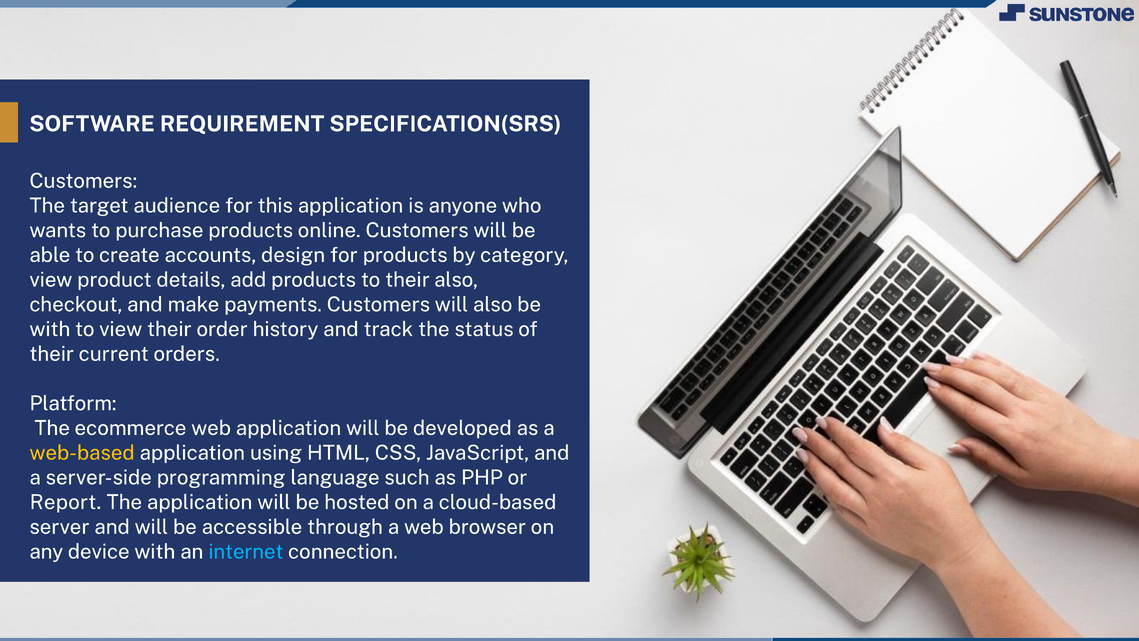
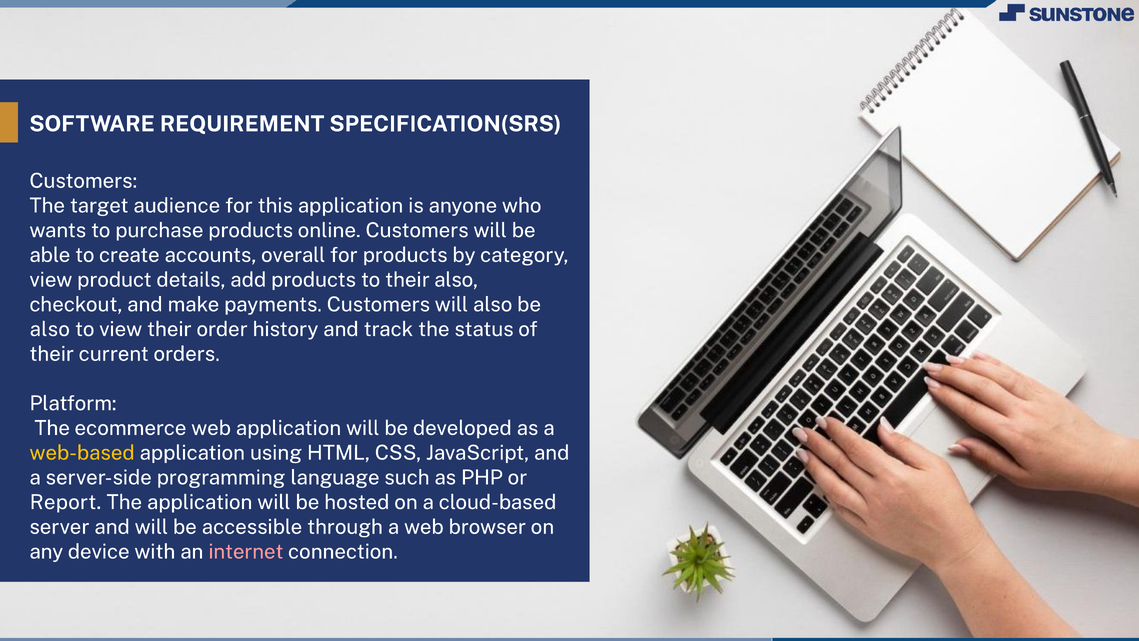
design: design -> overall (293, 255)
with: with -> also (50, 329)
internet colour: light blue -> pink (246, 551)
